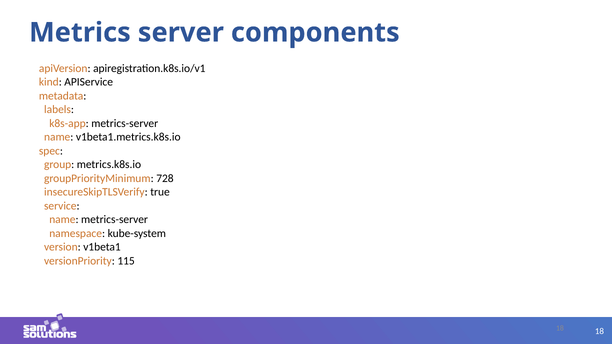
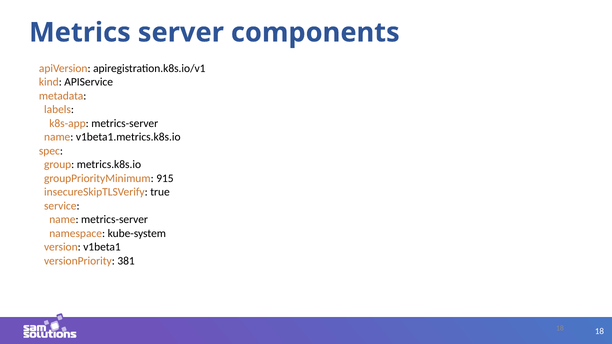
728: 728 -> 915 (165, 179)
115: 115 -> 381 (126, 261)
